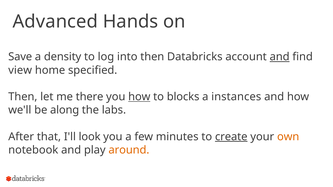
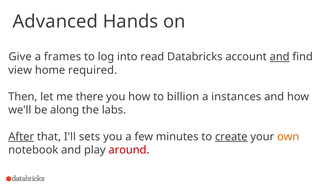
Save: Save -> Give (20, 57)
density: density -> frames (63, 57)
into then: then -> read (152, 57)
specified: specified -> required (93, 70)
how underline: present -> none (139, 97)
blocks: blocks -> billion (183, 97)
After underline: none -> present (21, 137)
look: look -> sets (90, 137)
around colour: orange -> red (129, 150)
